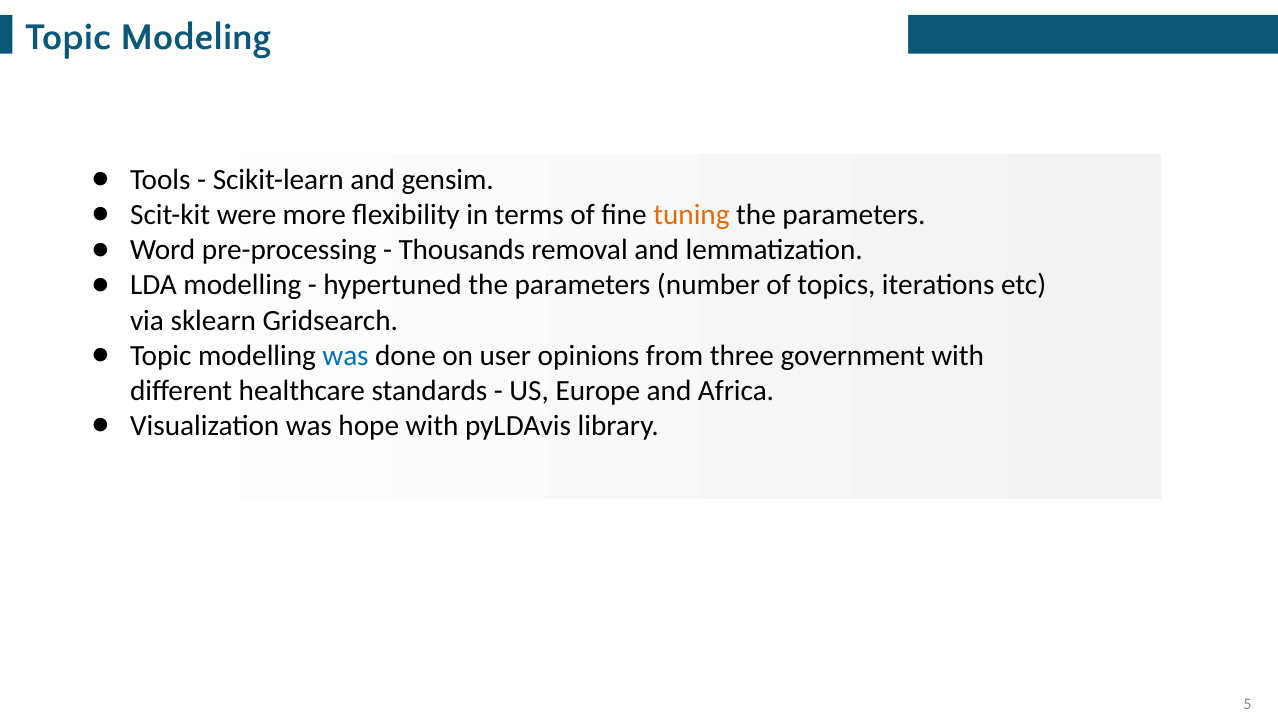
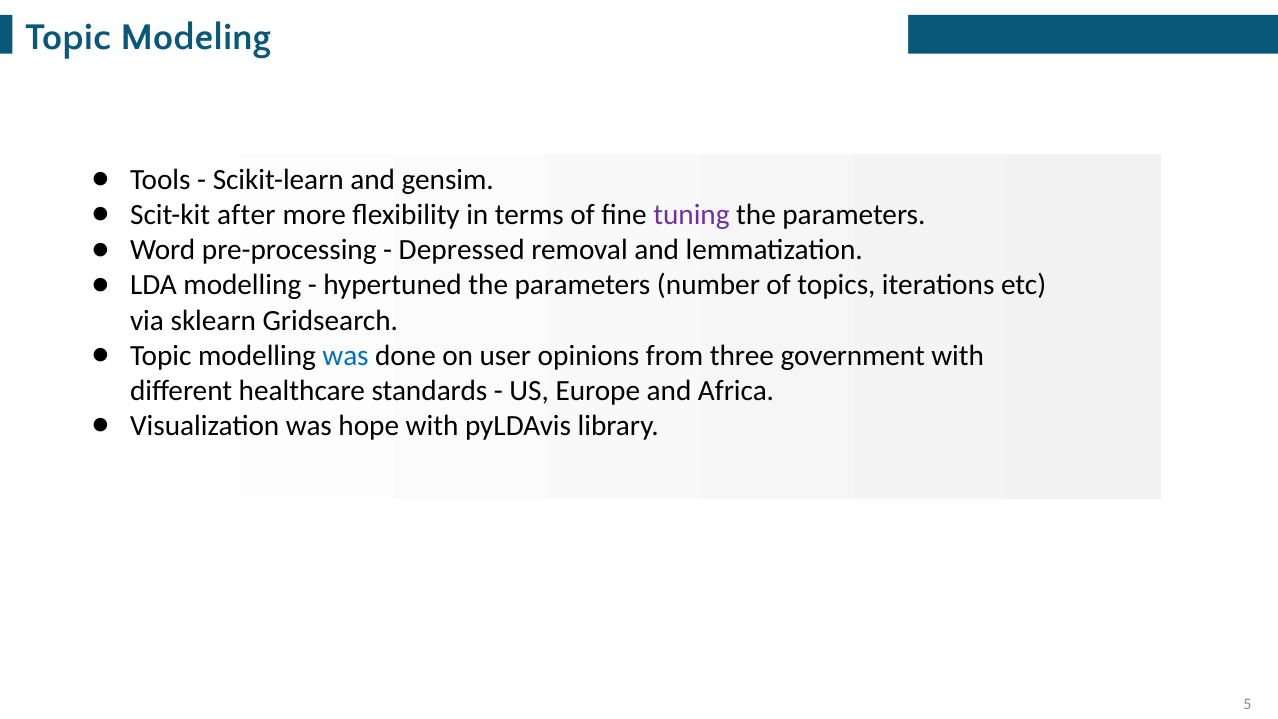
were: were -> after (246, 215)
tuning colour: orange -> purple (691, 215)
Thousands: Thousands -> Depressed (462, 250)
